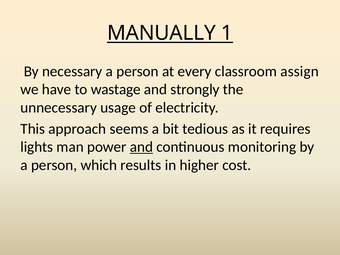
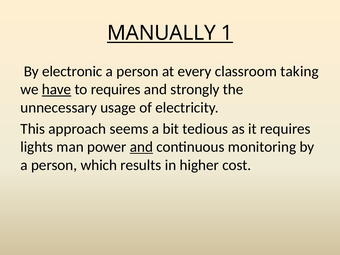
necessary: necessary -> electronic (72, 71)
assign: assign -> taking (300, 71)
have underline: none -> present (57, 89)
to wastage: wastage -> requires (116, 89)
